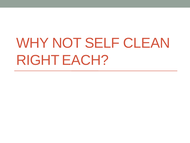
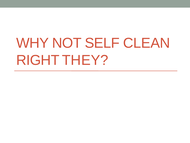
EACH: EACH -> THEY (85, 60)
